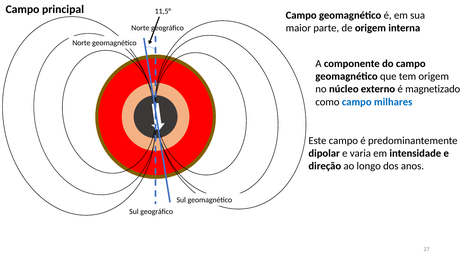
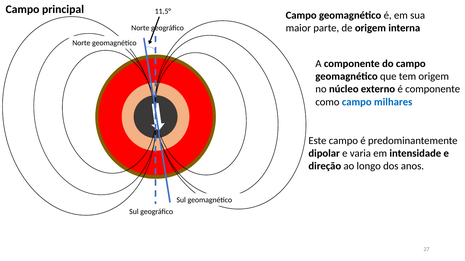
é magnetizado: magnetizado -> componente (433, 89)
